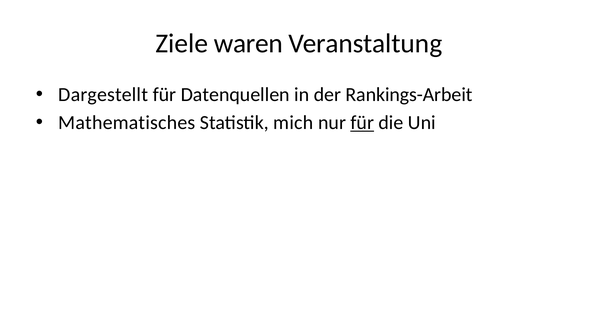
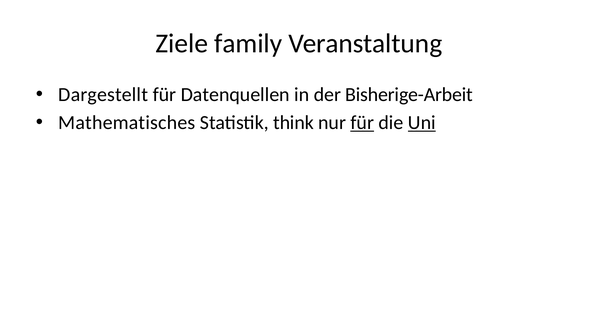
waren: waren -> family (248, 43)
Rankings-Arbeit: Rankings-Arbeit -> Bisherige-Arbeit (409, 95)
mich: mich -> think (293, 123)
Uni underline: none -> present (422, 123)
